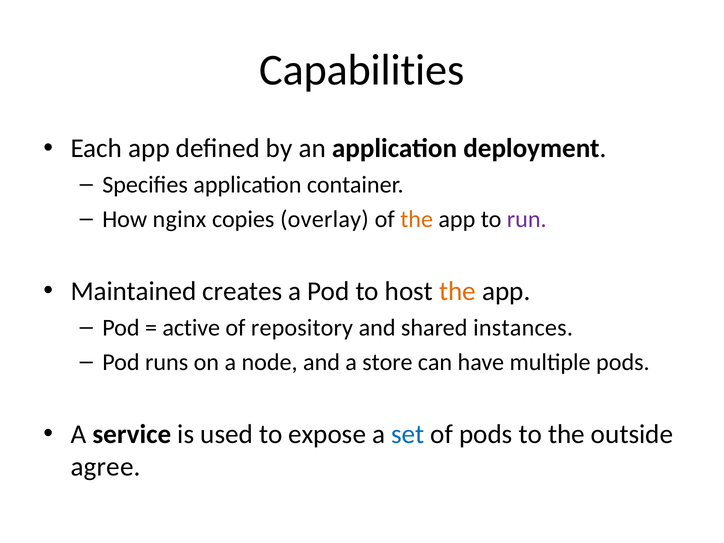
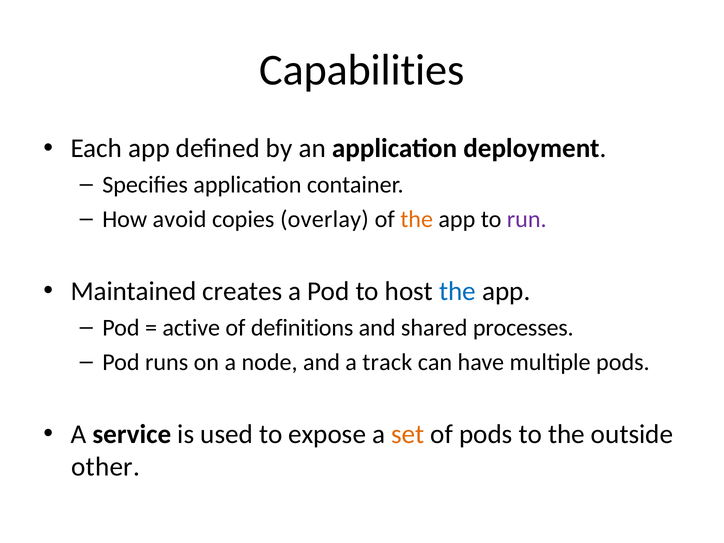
nginx: nginx -> avoid (180, 219)
the colour: orange -> blue (457, 291)
repository: repository -> definitions (302, 328)
instances: instances -> processes (523, 328)
store: store -> track (387, 362)
set colour: blue -> orange (408, 434)
agree: agree -> other (106, 467)
